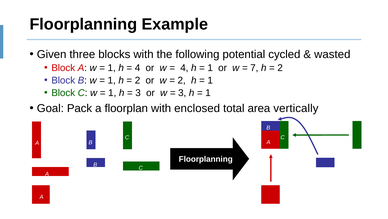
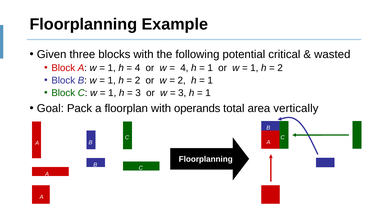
cycled: cycled -> critical (284, 54)
7: 7 -> 1 (254, 68)
enclosed: enclosed -> operands (197, 108)
